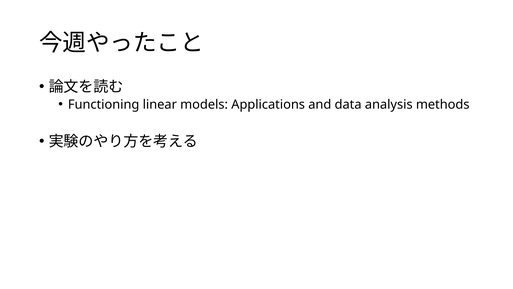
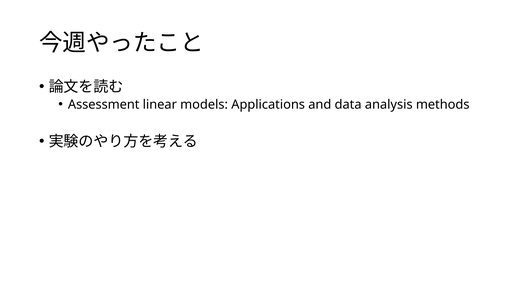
Functioning: Functioning -> Assessment (104, 104)
